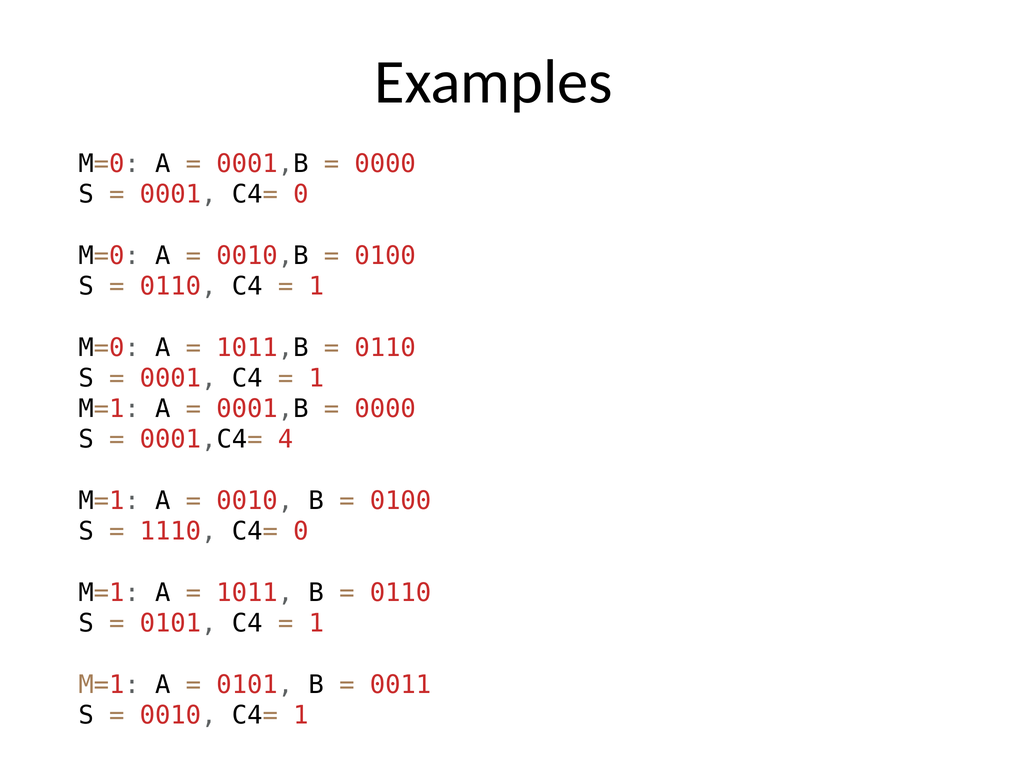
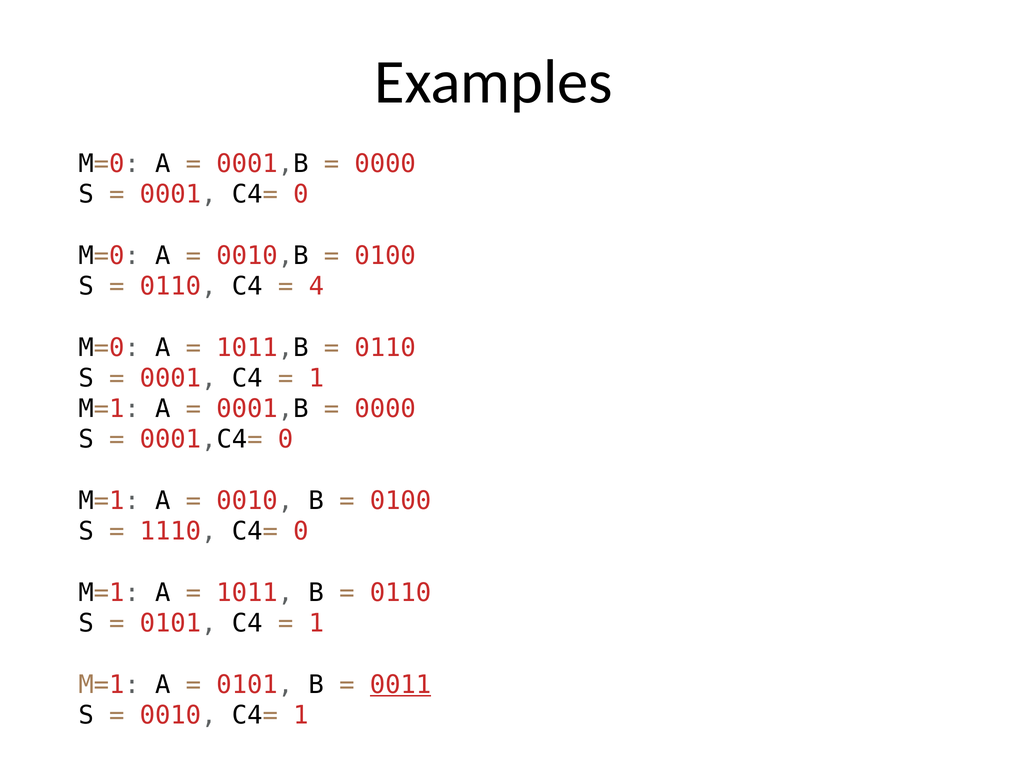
1: 1 -> 4 (316, 287)
0001,C4= 4: 4 -> 0 (286, 440)
0011 underline: none -> present (401, 685)
